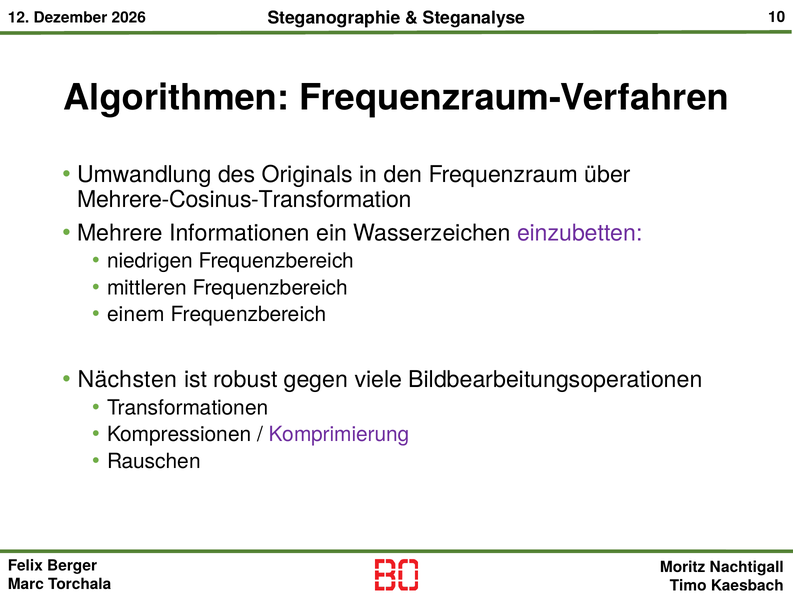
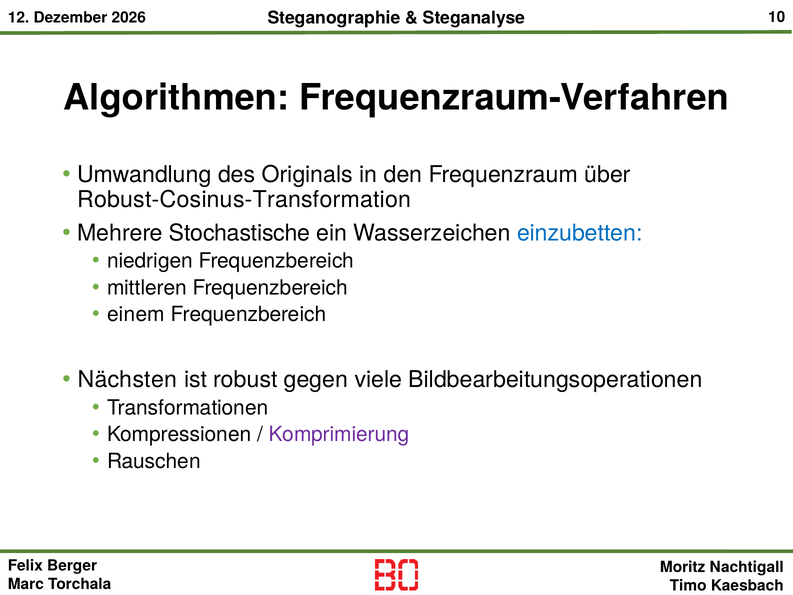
Mehrere-Cosinus-Transformation: Mehrere-Cosinus-Transformation -> Robust-Cosinus-Transformation (244, 200)
Informationen: Informationen -> Stochastische (240, 233)
einzubetten colour: purple -> blue (580, 233)
